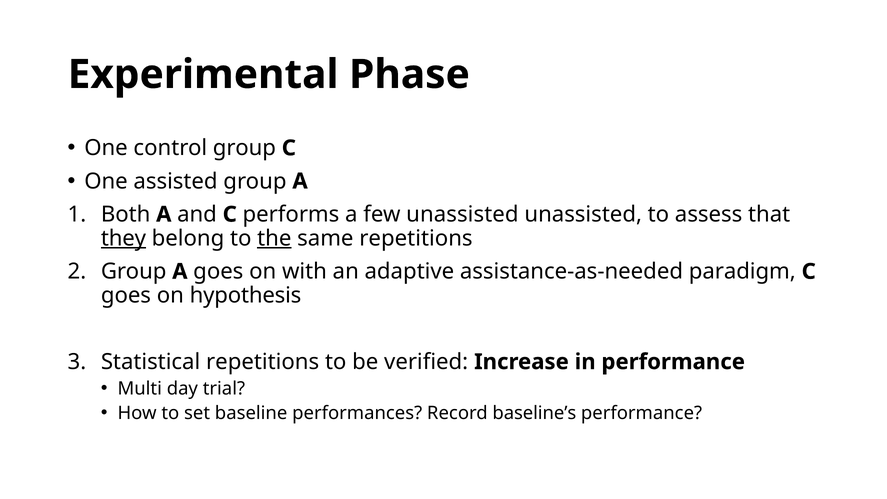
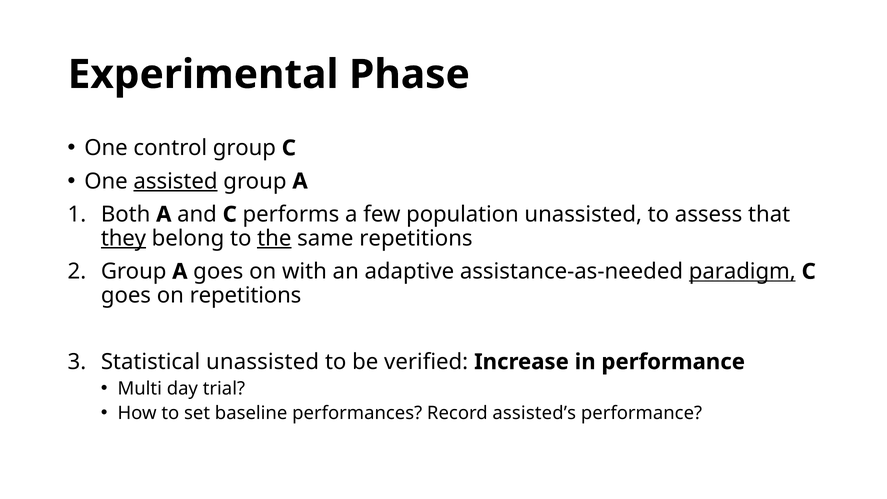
assisted underline: none -> present (176, 181)
few unassisted: unassisted -> population (462, 214)
paradigm underline: none -> present (742, 271)
on hypothesis: hypothesis -> repetitions (246, 295)
Statistical repetitions: repetitions -> unassisted (263, 362)
baseline’s: baseline’s -> assisted’s (534, 413)
